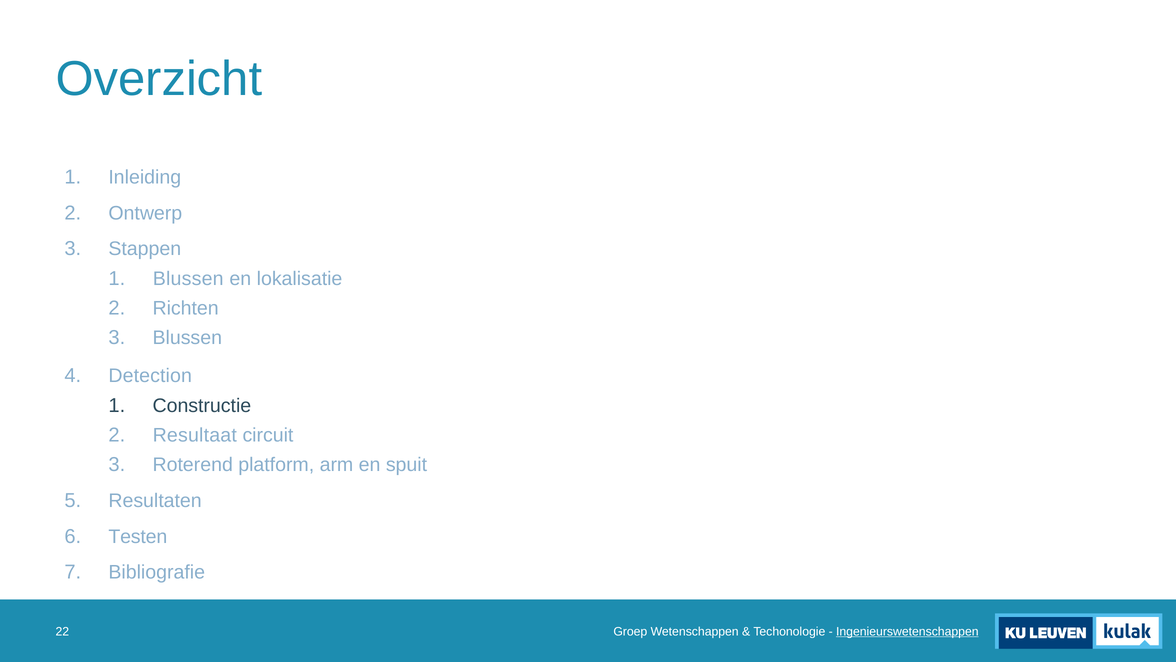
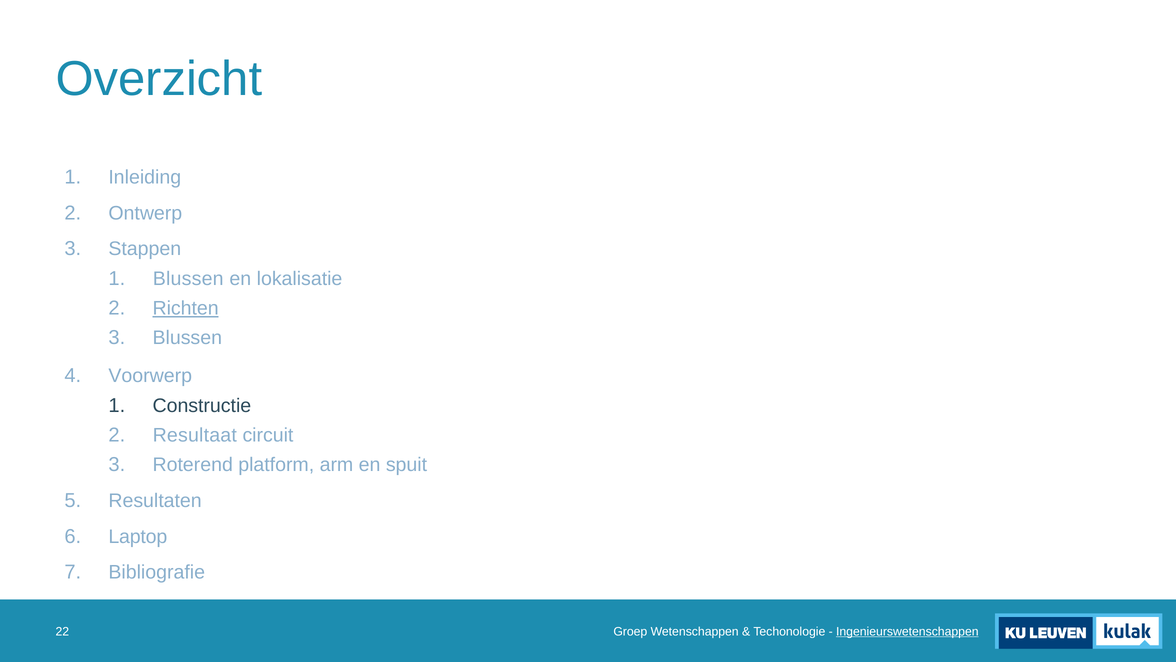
Richten underline: none -> present (186, 308)
Detection: Detection -> Voorwerp (150, 376)
Testen: Testen -> Laptop (138, 536)
